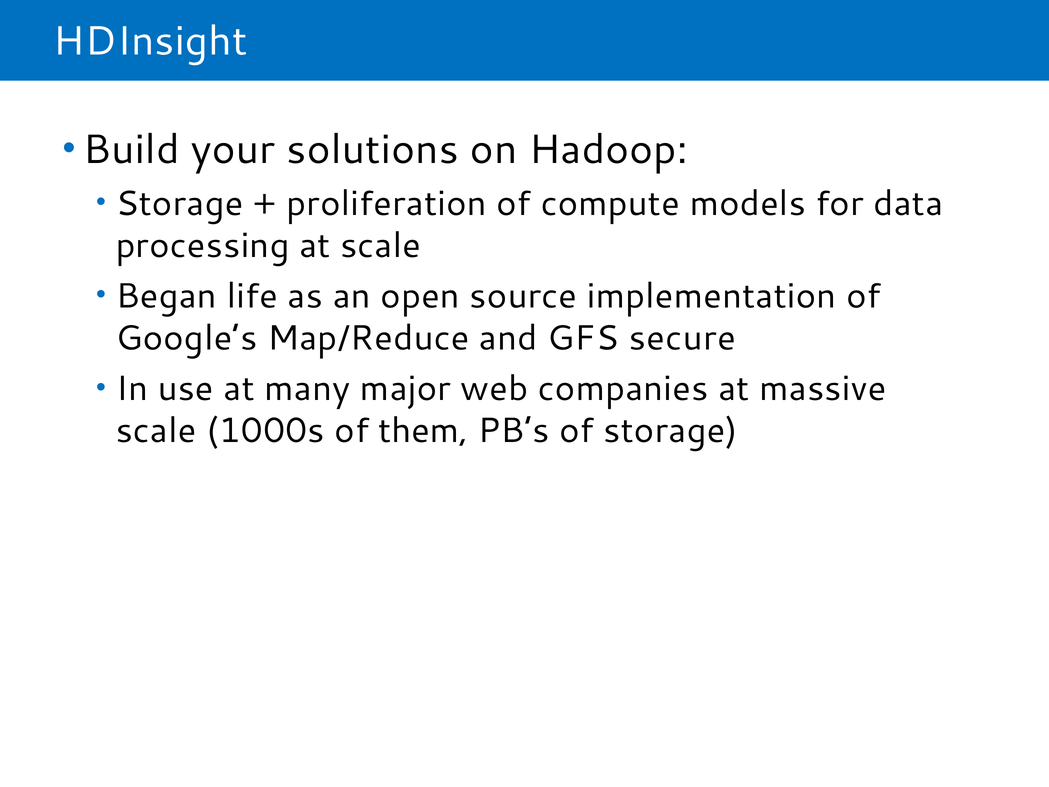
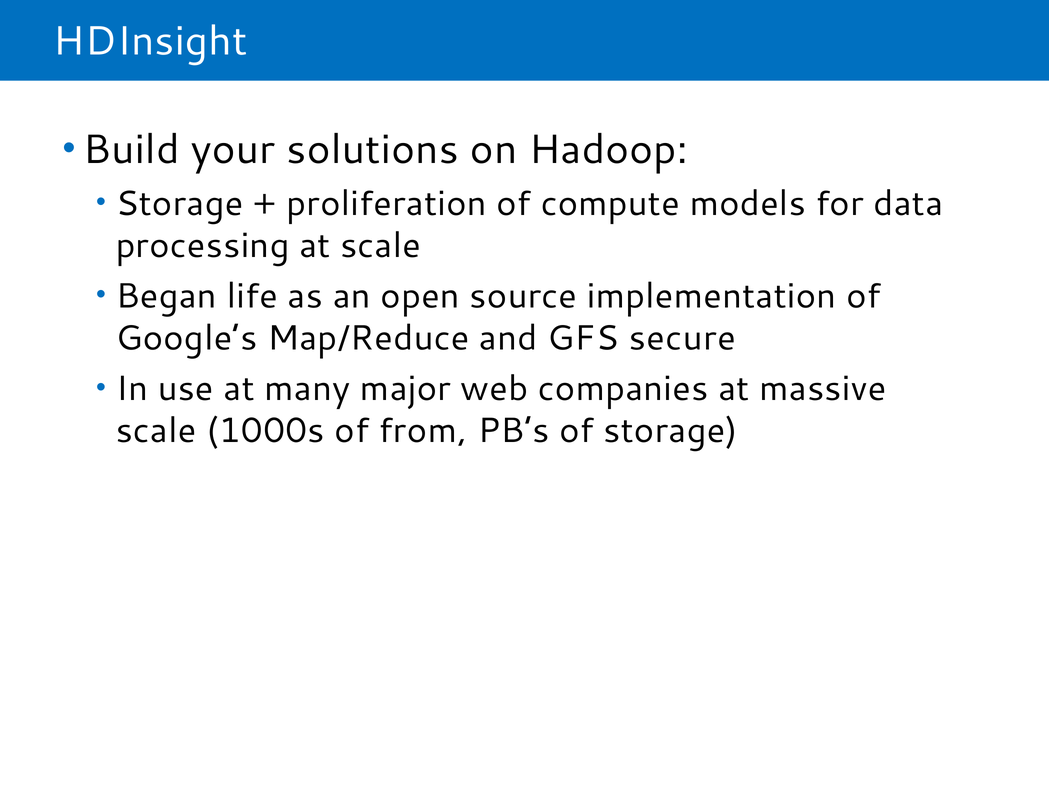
them: them -> from (423, 431)
